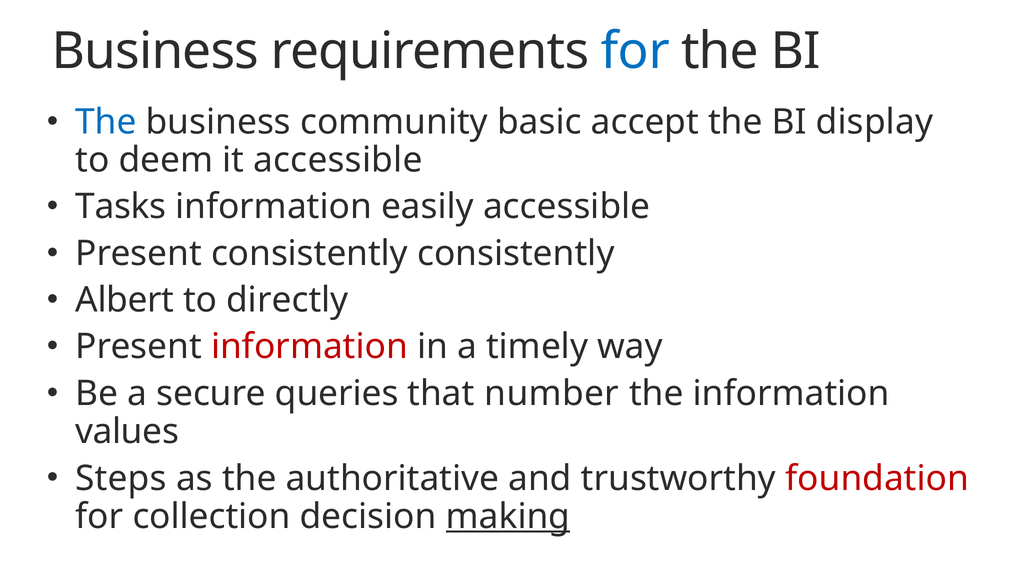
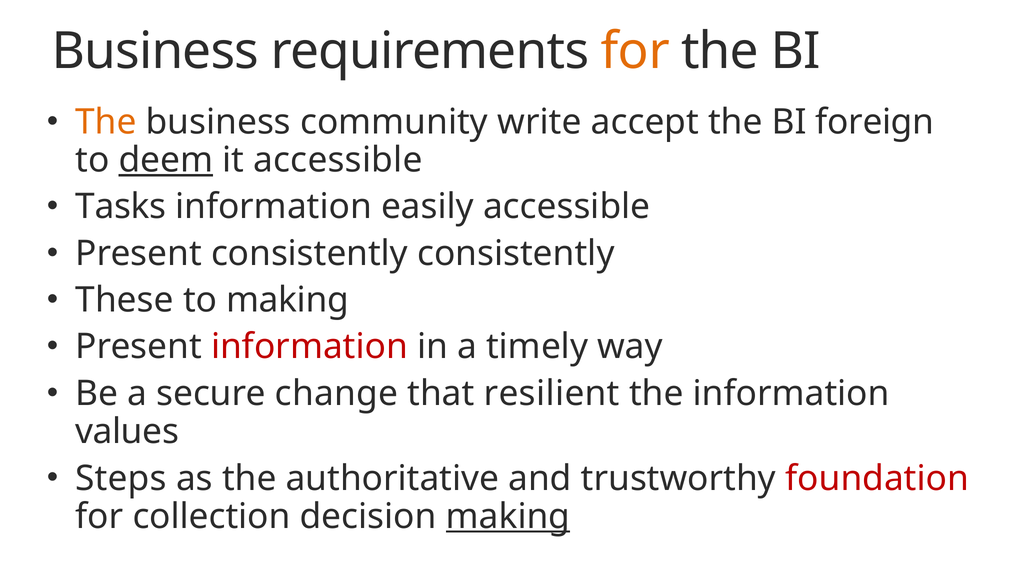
for colour: blue -> orange (635, 52)
The colour: blue -> orange (106, 122)
basic: basic -> write (539, 122)
display: display -> foreign (875, 122)
deem underline: none -> present (166, 160)
Albert: Albert -> These (125, 300)
to directly: directly -> making (287, 300)
queries: queries -> change (336, 394)
number: number -> resilient (552, 394)
